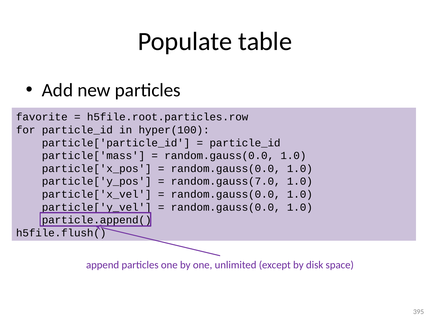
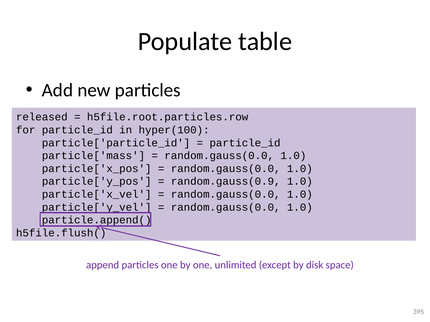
favorite: favorite -> released (42, 117)
random.gauss(7.0: random.gauss(7.0 -> random.gauss(0.9 (226, 182)
